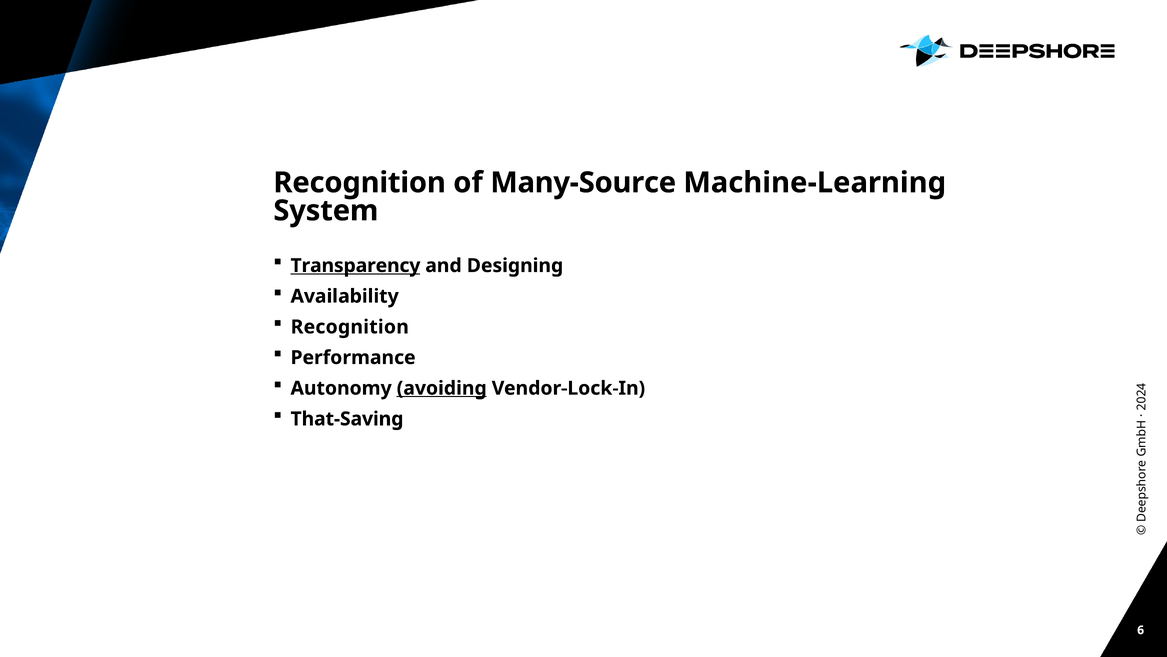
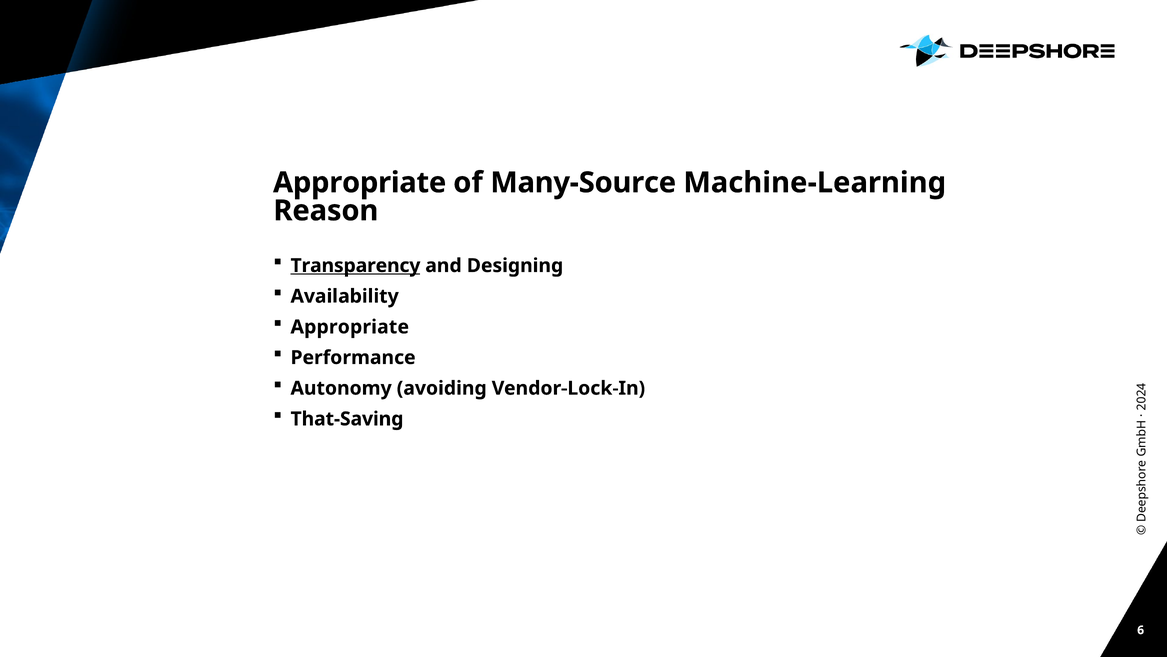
Recognition: Recognition -> Appropriate (360, 183)
System: System -> Reason (326, 211)
Recognition: Recognition -> Appropriate (350, 327)
avoiding underline: present -> none (442, 388)
